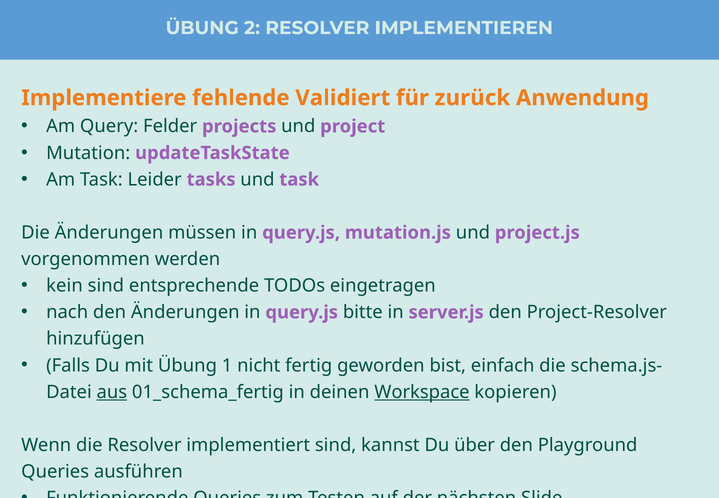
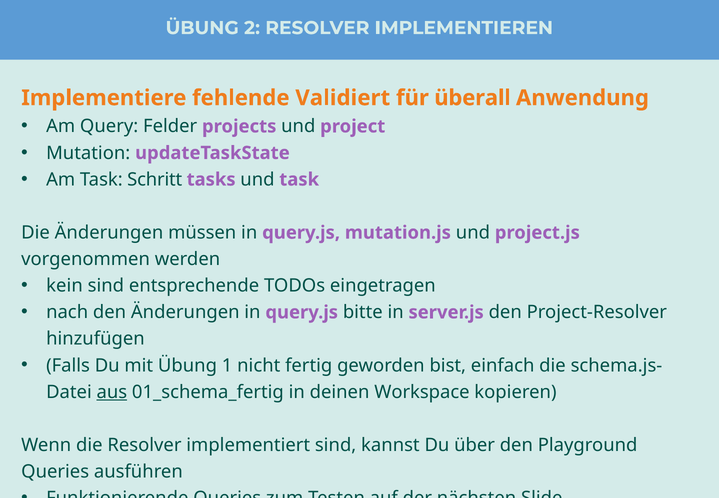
zurück: zurück -> überall (473, 98)
Leider: Leider -> Schritt (155, 179)
Workspace underline: present -> none (422, 392)
